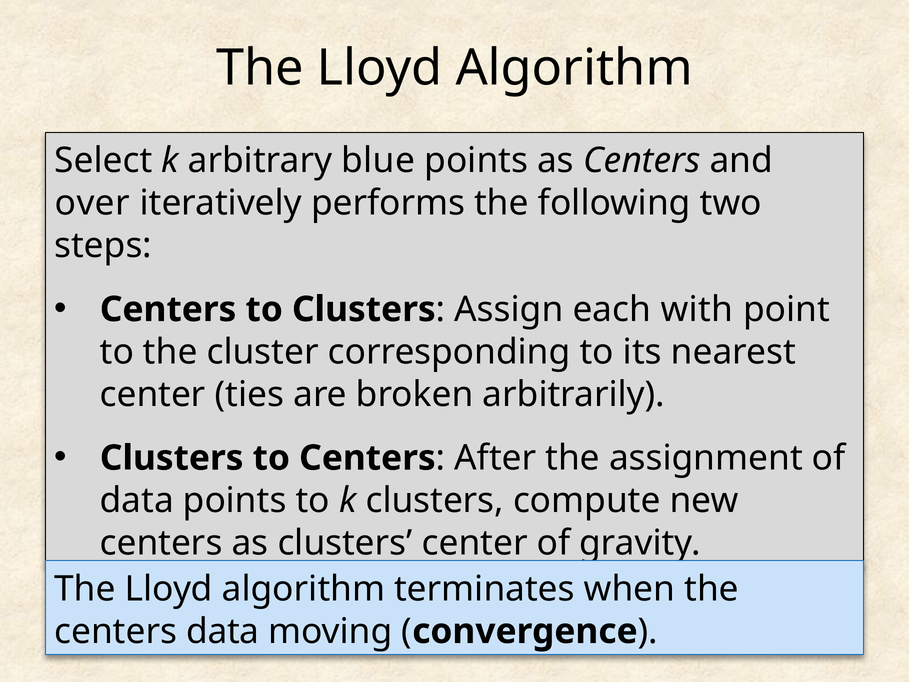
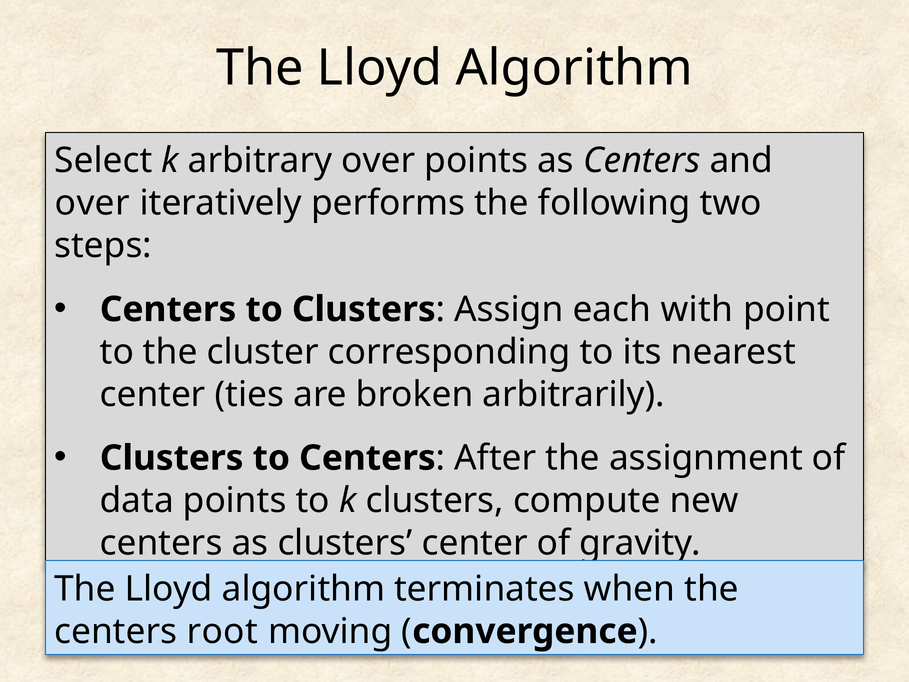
arbitrary blue: blue -> over (378, 161)
centers data: data -> root (222, 631)
